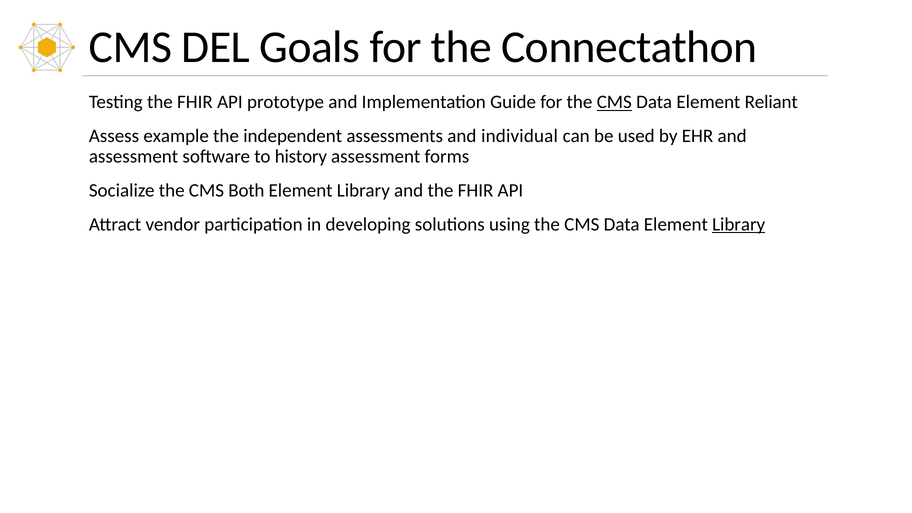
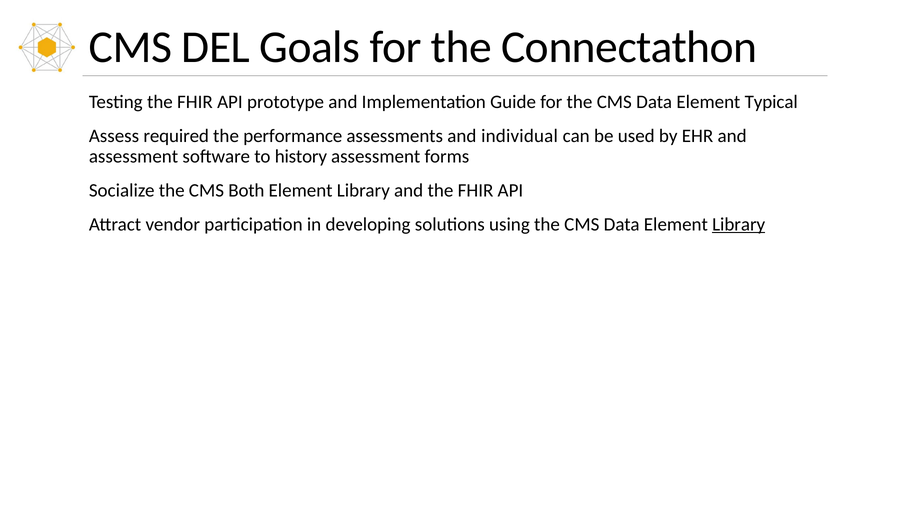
CMS underline: present -> none (614, 102)
Reliant: Reliant -> Typical (771, 102)
example: example -> required (176, 136)
independent: independent -> performance (293, 136)
